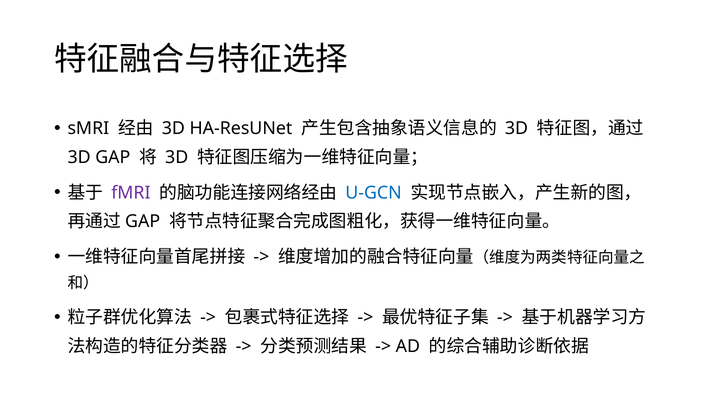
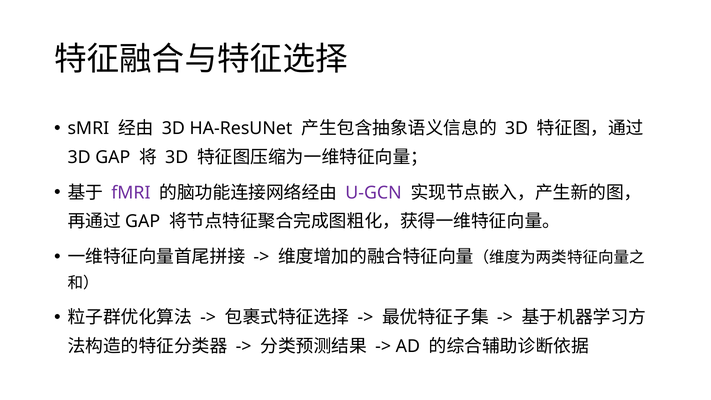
U-GCN colour: blue -> purple (374, 193)
